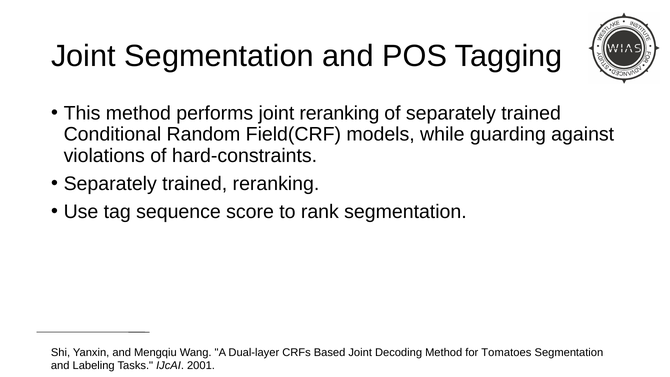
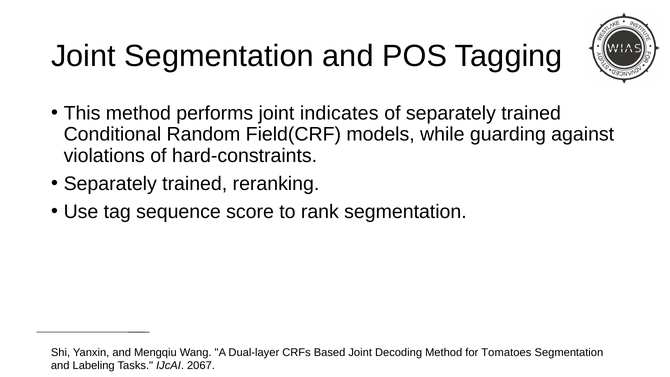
joint reranking: reranking -> indicates (339, 113)
2001: 2001 -> 2067 (201, 366)
